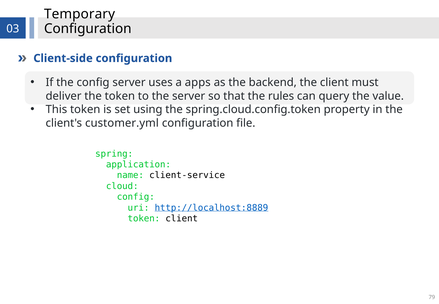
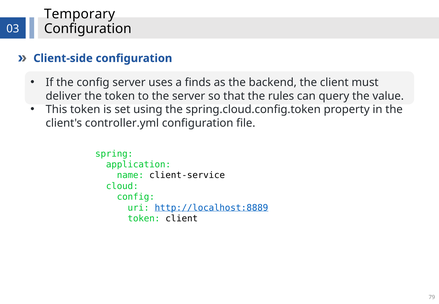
apps: apps -> finds (198, 83)
customer.yml: customer.yml -> controller.yml (122, 123)
